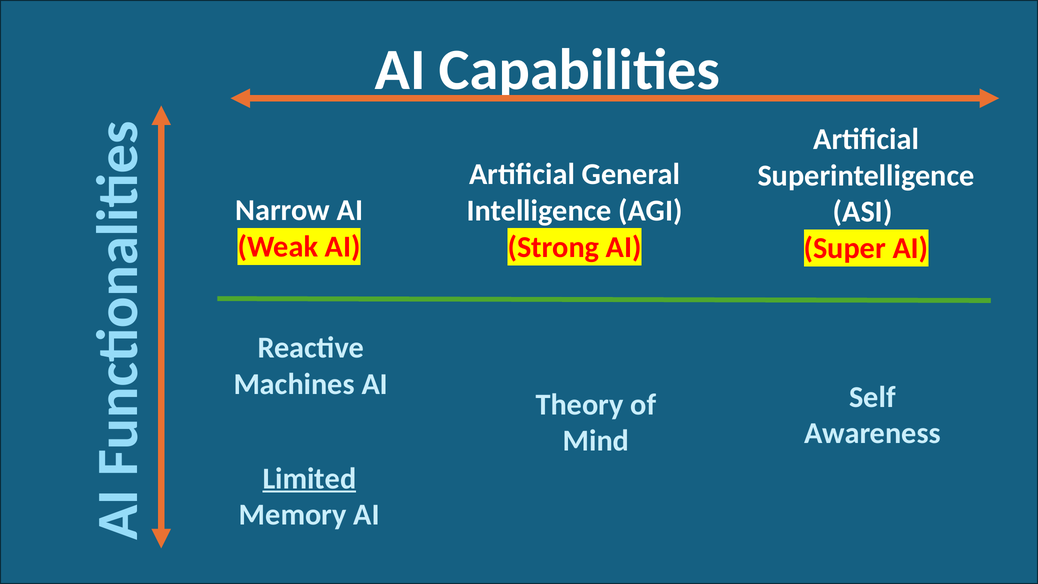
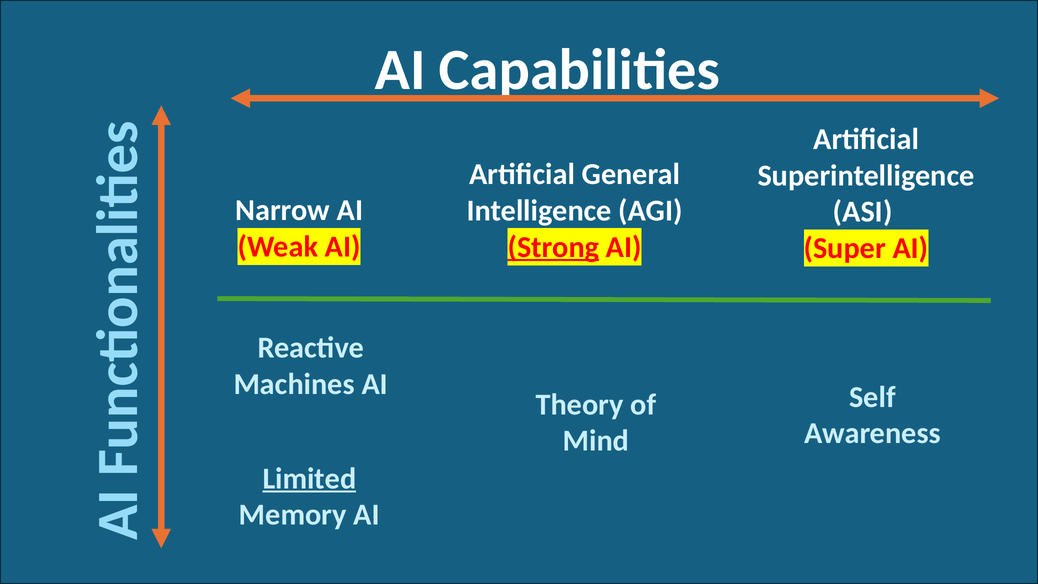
Strong underline: none -> present (553, 247)
